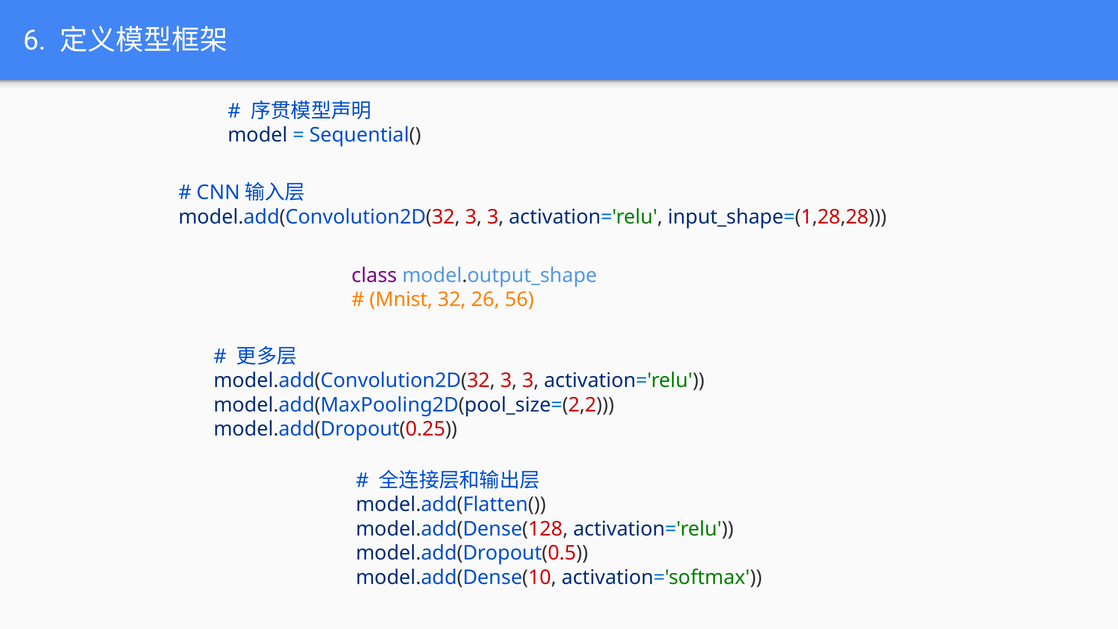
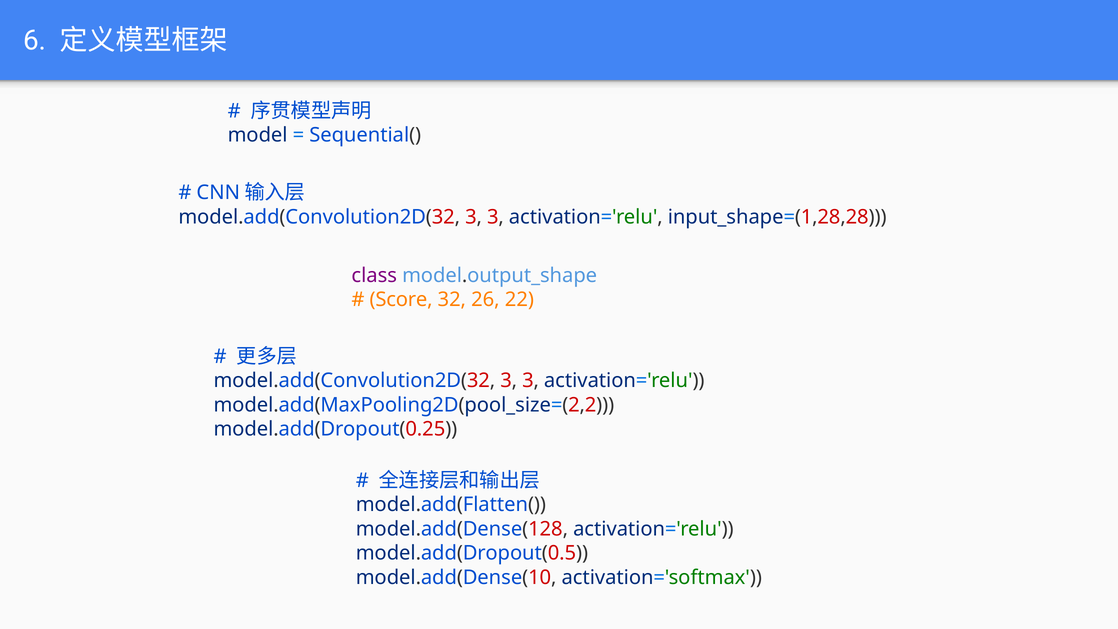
Mnist: Mnist -> Score (401, 300)
56: 56 -> 22 (519, 300)
